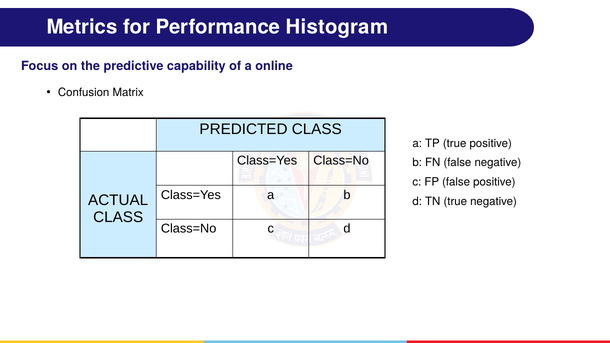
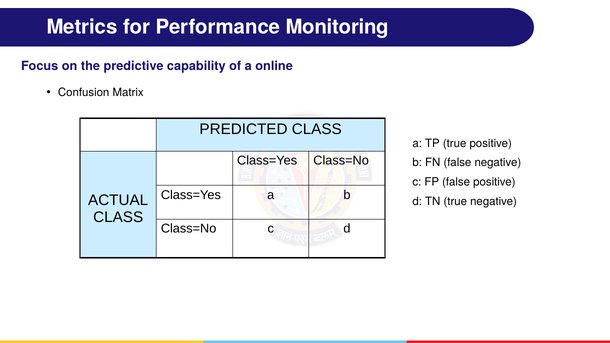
Histogram: Histogram -> Monitoring (337, 27)
